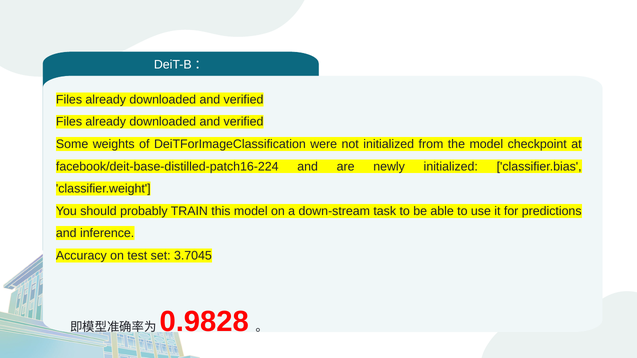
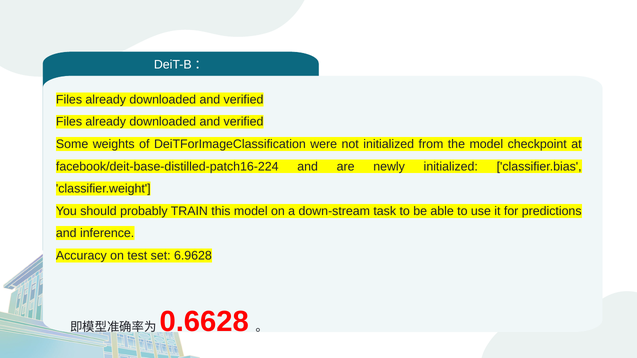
3.7045: 3.7045 -> 6.9628 (193, 256)
0.9828: 0.9828 -> 0.6628 (204, 322)
